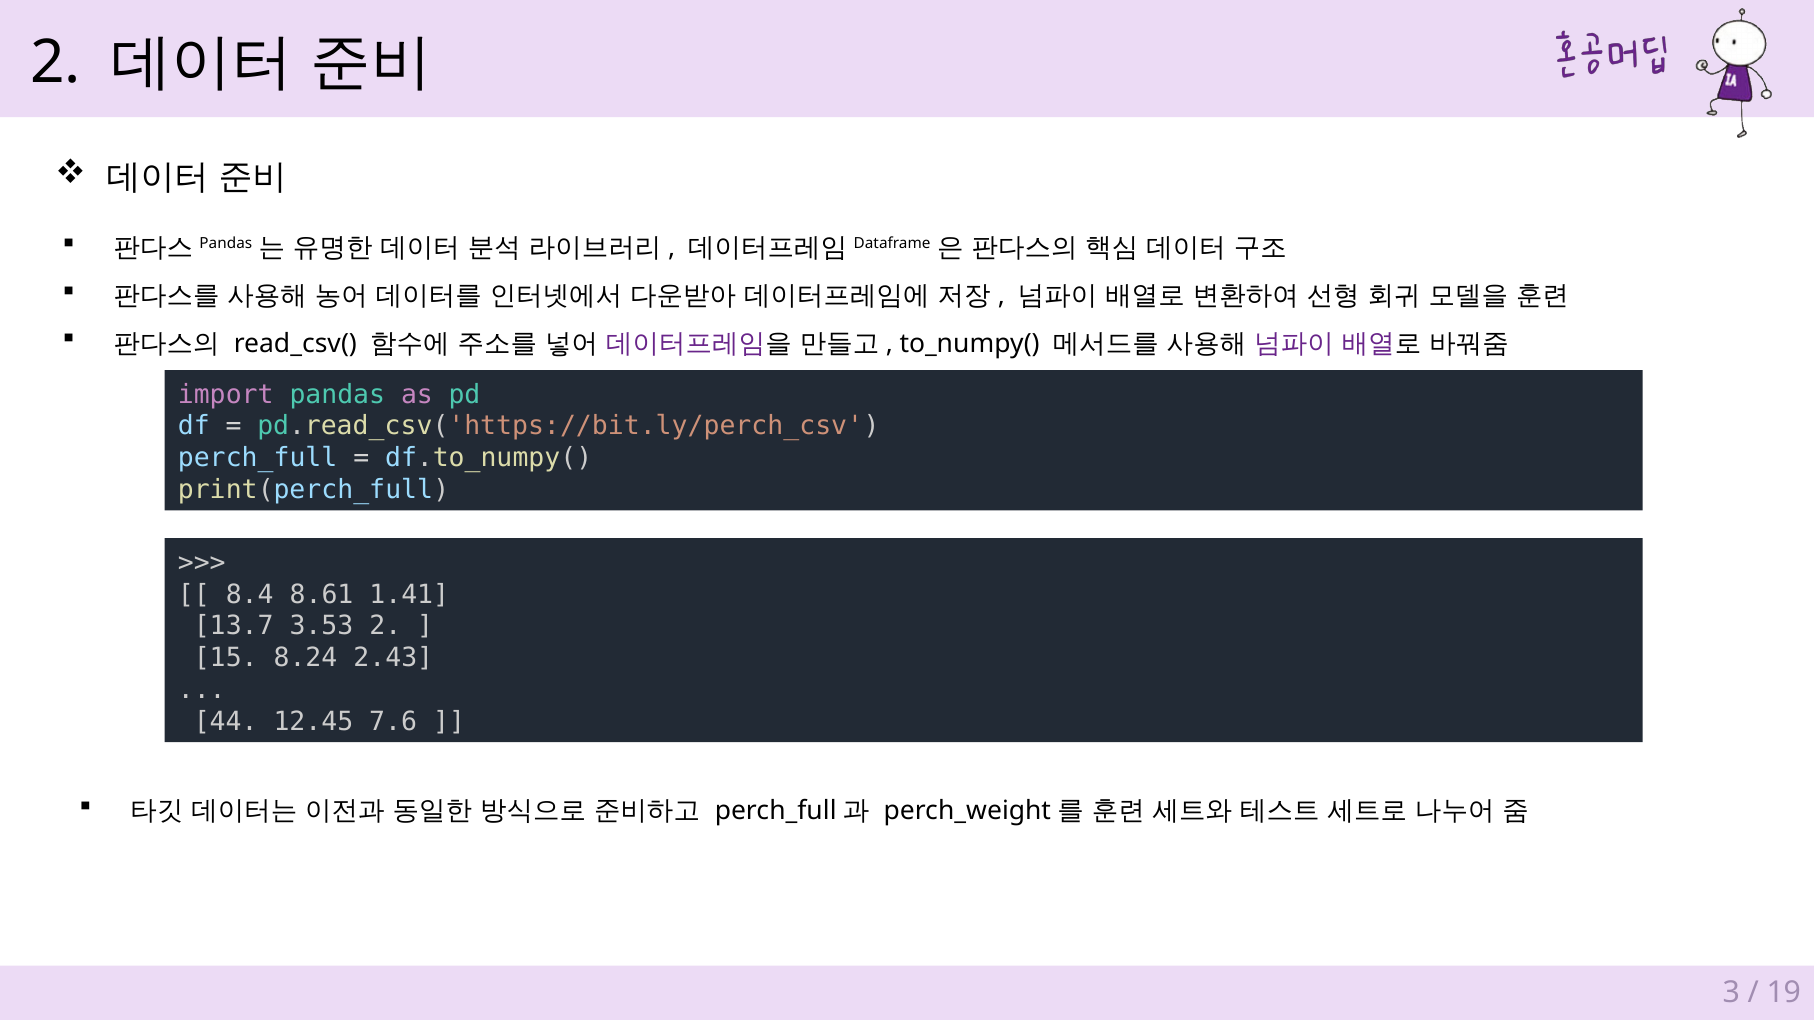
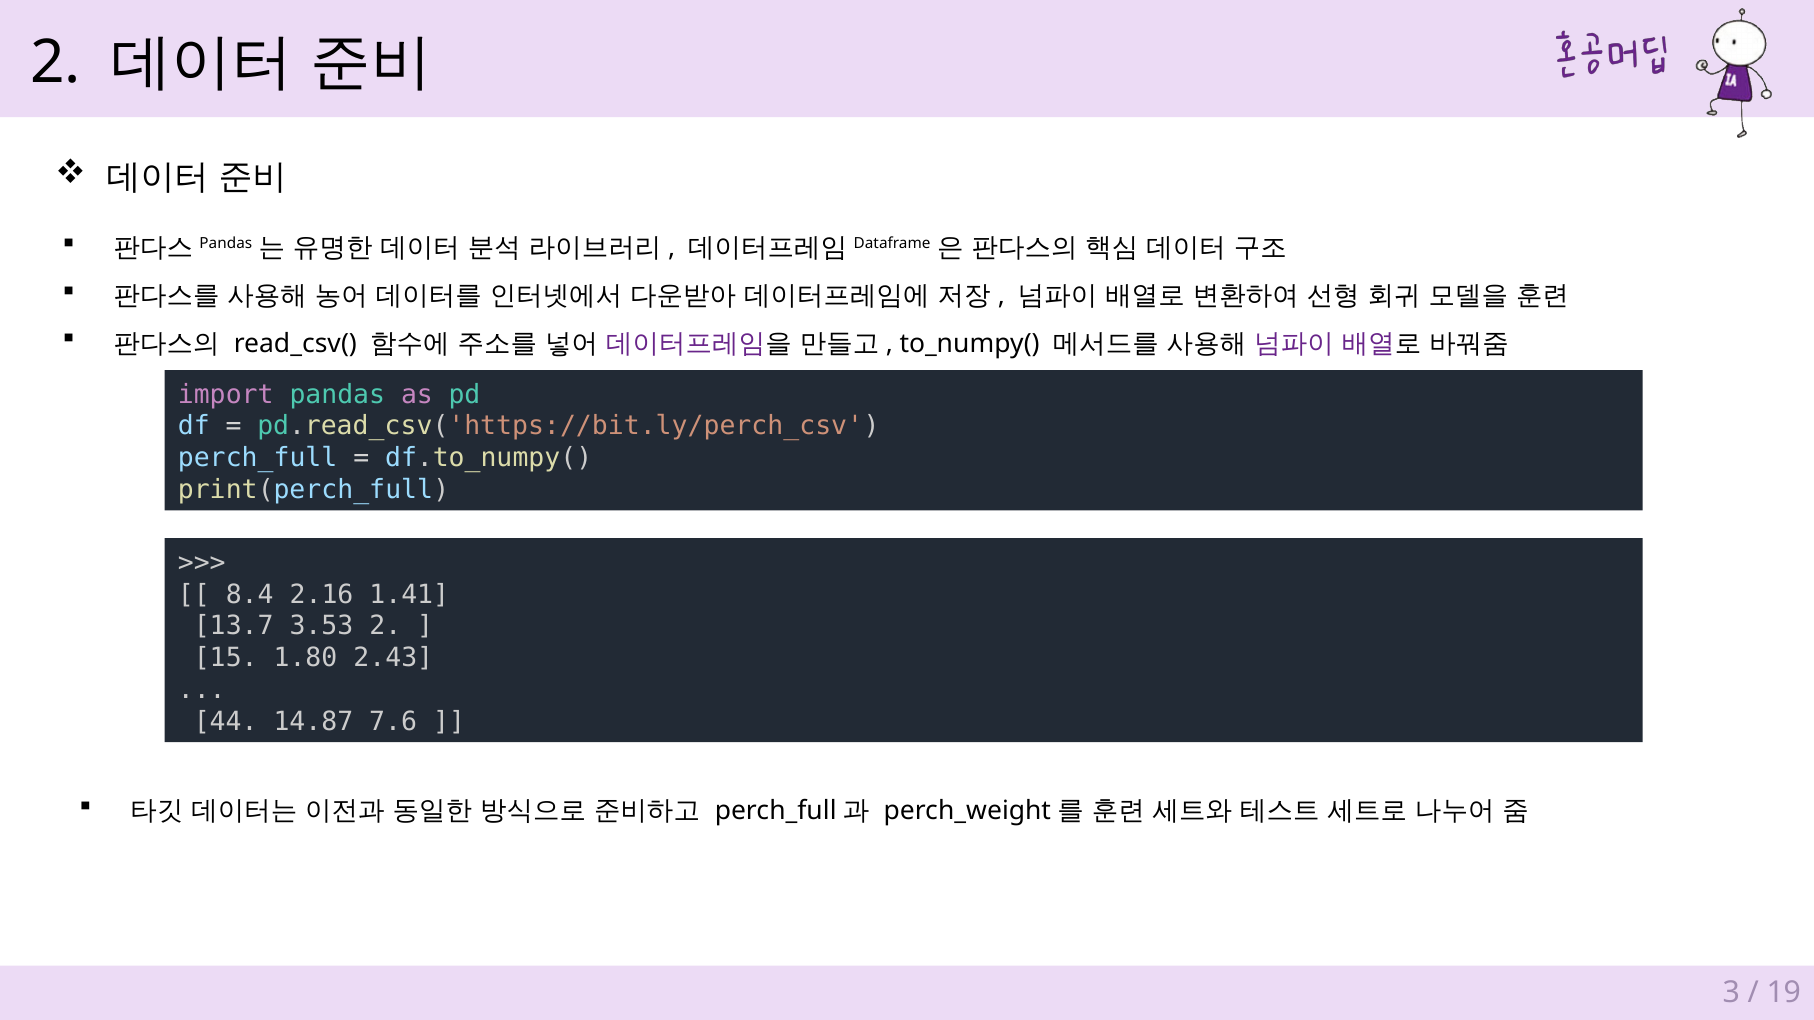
8.61: 8.61 -> 2.16 (322, 595)
8.24: 8.24 -> 1.80 (305, 658)
12.45: 12.45 -> 14.87 (313, 722)
